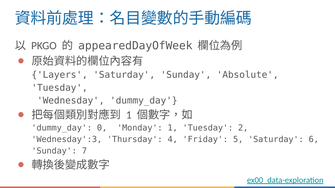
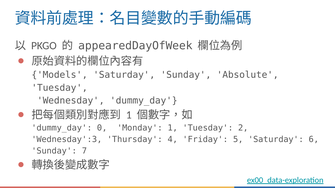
Layers: Layers -> Models (60, 75)
